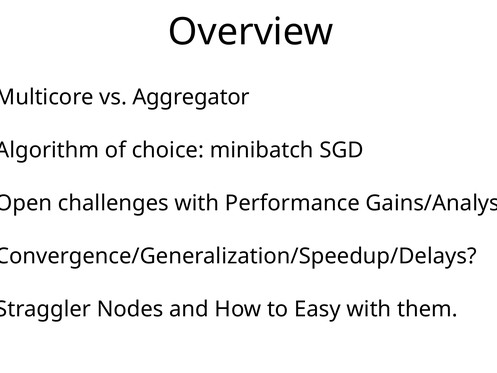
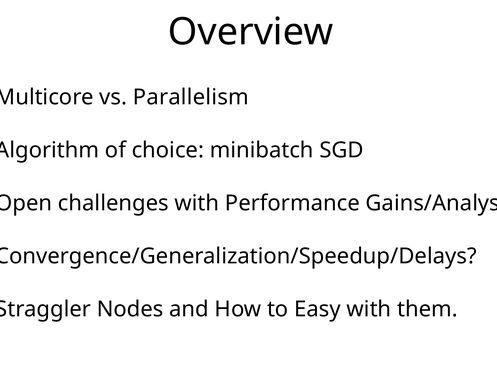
Aggregator: Aggregator -> Parallelism (191, 97)
